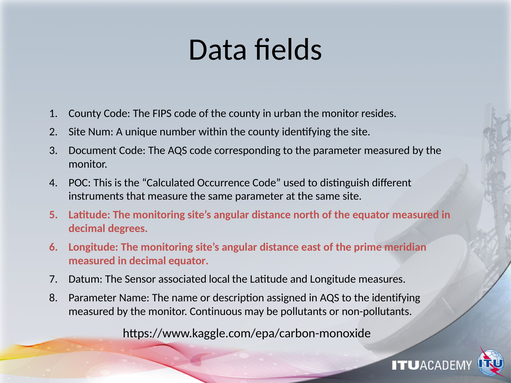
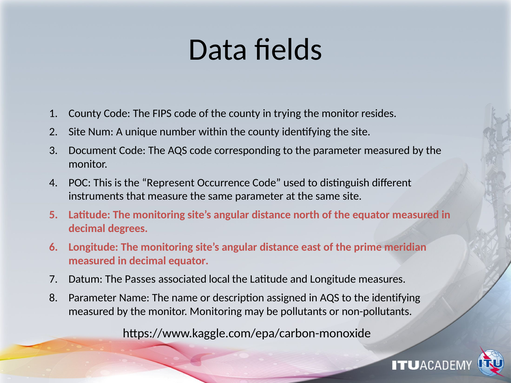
urban: urban -> trying (287, 113)
Calculated: Calculated -> Represent (168, 183)
Sensor: Sensor -> Passes (140, 279)
monitor Continuous: Continuous -> Monitoring (216, 312)
